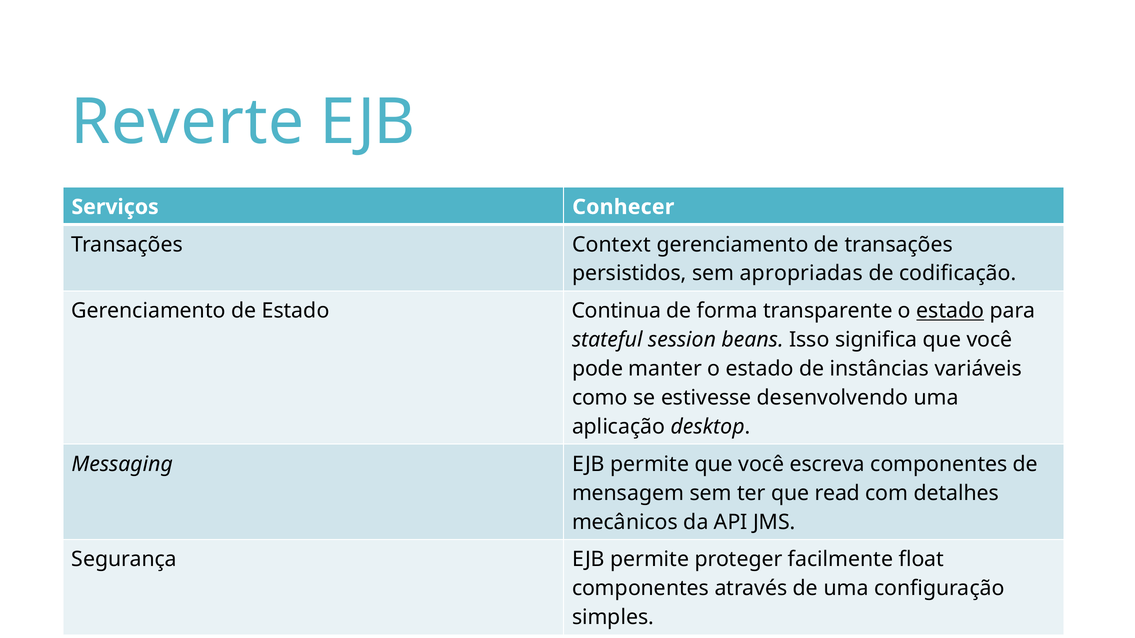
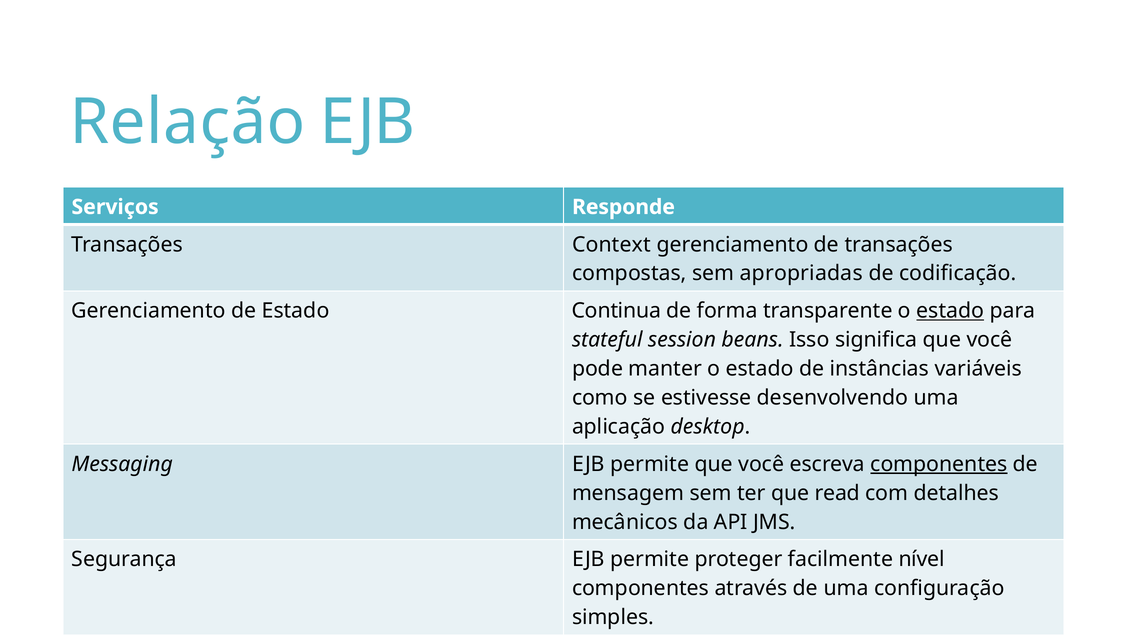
Reverte: Reverte -> Relação (188, 122)
Conhecer: Conhecer -> Responde (623, 207)
persistidos: persistidos -> compostas (629, 274)
componentes underline: none -> present (939, 464)
float: float -> nível (922, 560)
